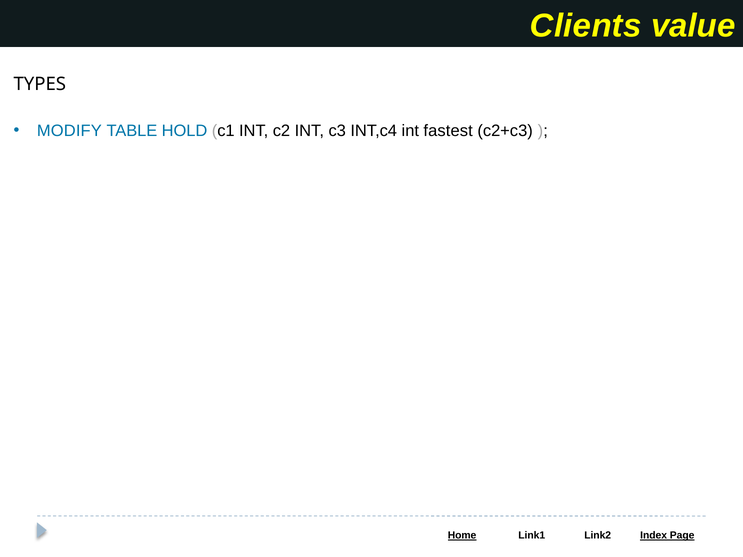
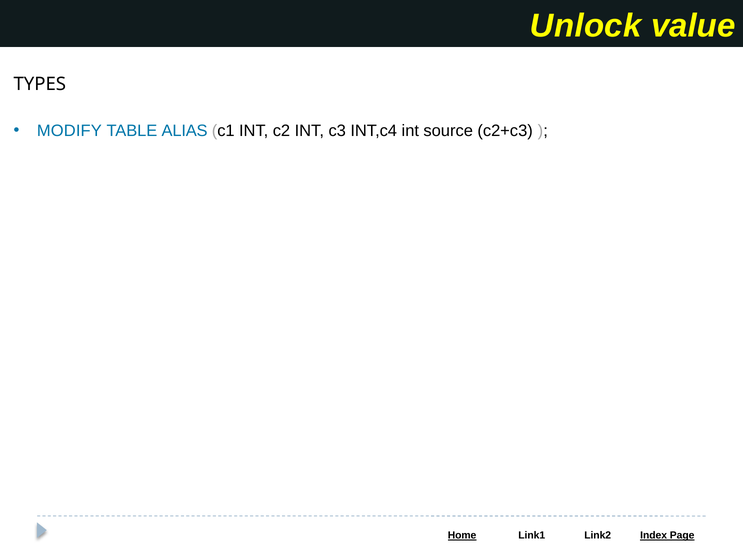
Clients: Clients -> Unlock (586, 26)
HOLD: HOLD -> ALIAS (185, 131)
fastest: fastest -> source (448, 131)
